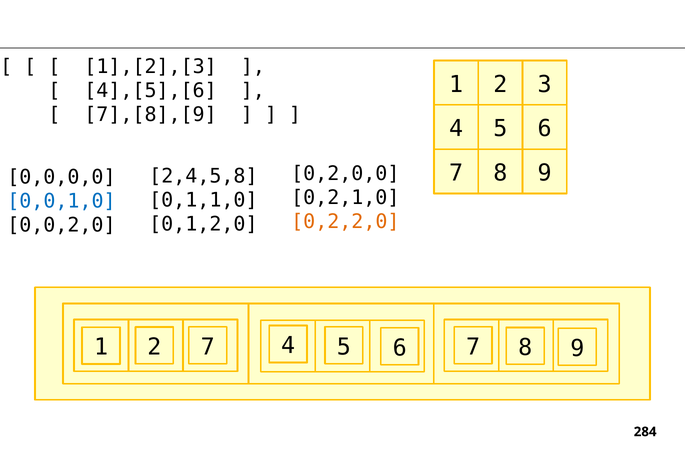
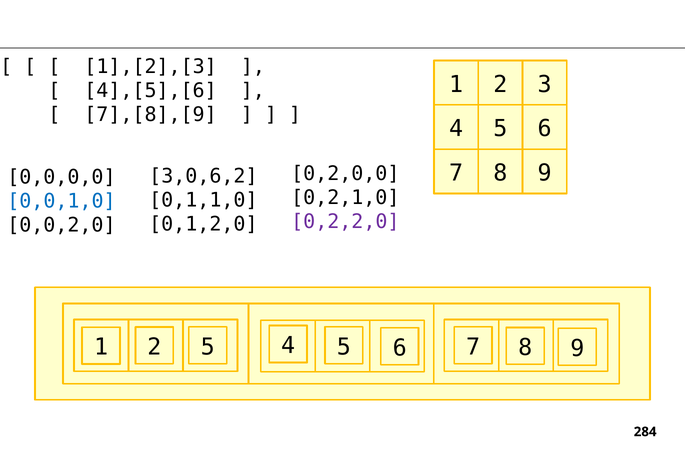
2,4,5,8: 2,4,5,8 -> 3,0,6,2 (203, 176)
0,2,2,0 colour: orange -> purple (345, 222)
2 7: 7 -> 5 (208, 347)
